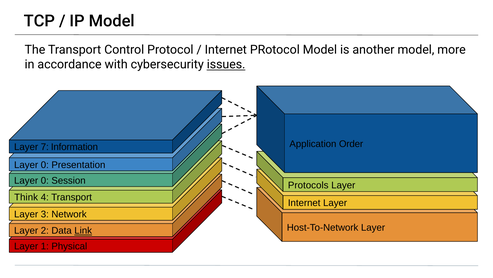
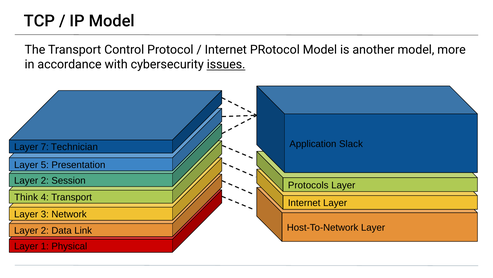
Order: Order -> Slack (351, 144)
Information: Information -> Technician (74, 147)
0: 0 -> 5 (45, 165)
0: 0 -> 2 (45, 180)
Link underline: present -> none (83, 230)
